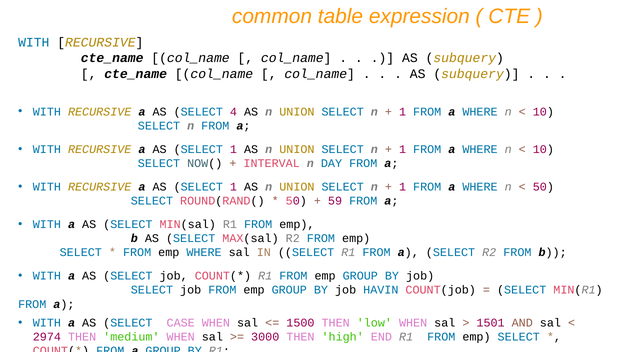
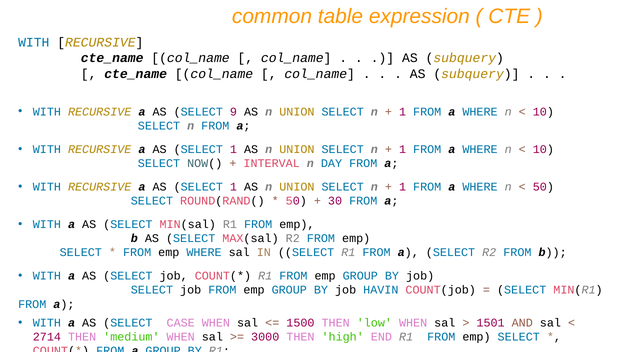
4: 4 -> 9 (234, 112)
59: 59 -> 30 (335, 201)
2974: 2974 -> 2714 (47, 337)
